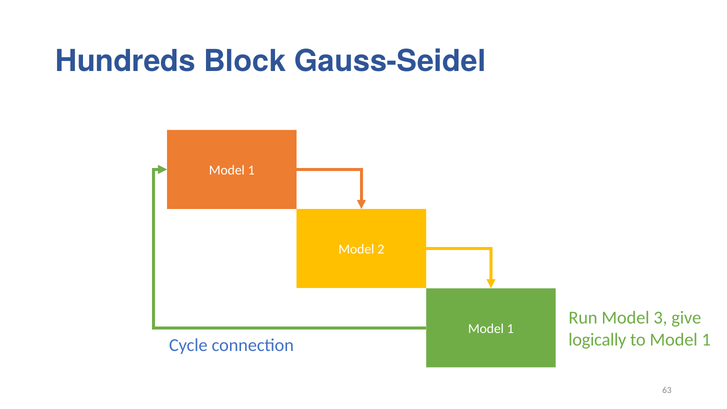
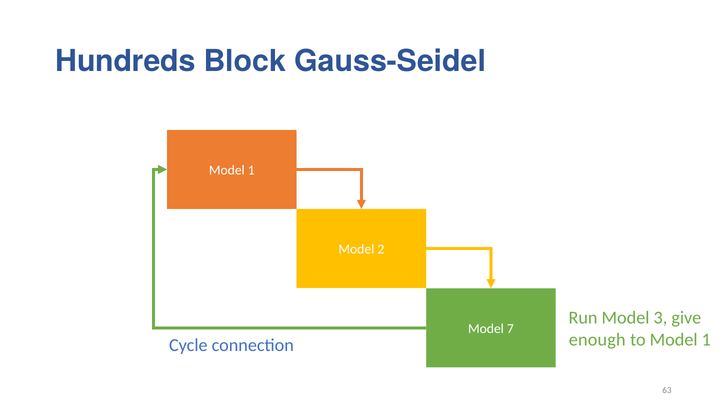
1: 1 -> 7 (510, 329)
logically: logically -> enough (597, 340)
